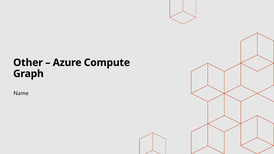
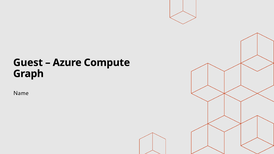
Other: Other -> Guest (28, 63)
